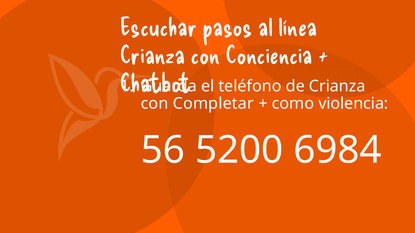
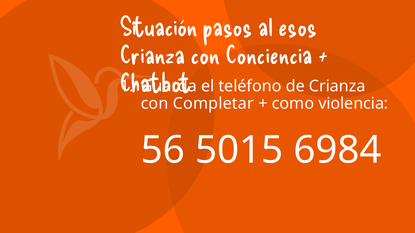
Escuchar: Escuchar -> Situación (159, 28)
línea: línea -> esos (298, 28)
5200: 5200 -> 5015 (239, 151)
